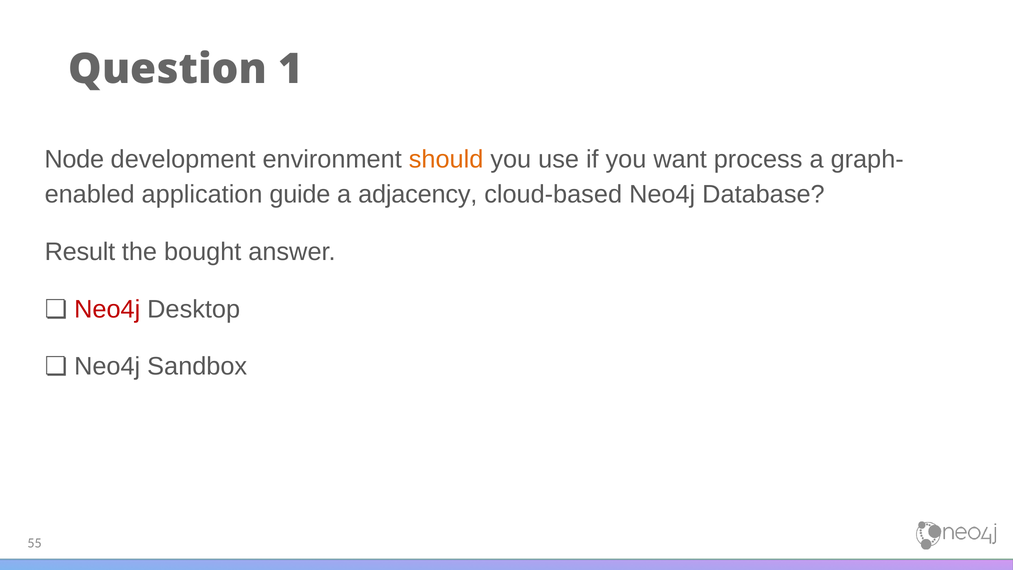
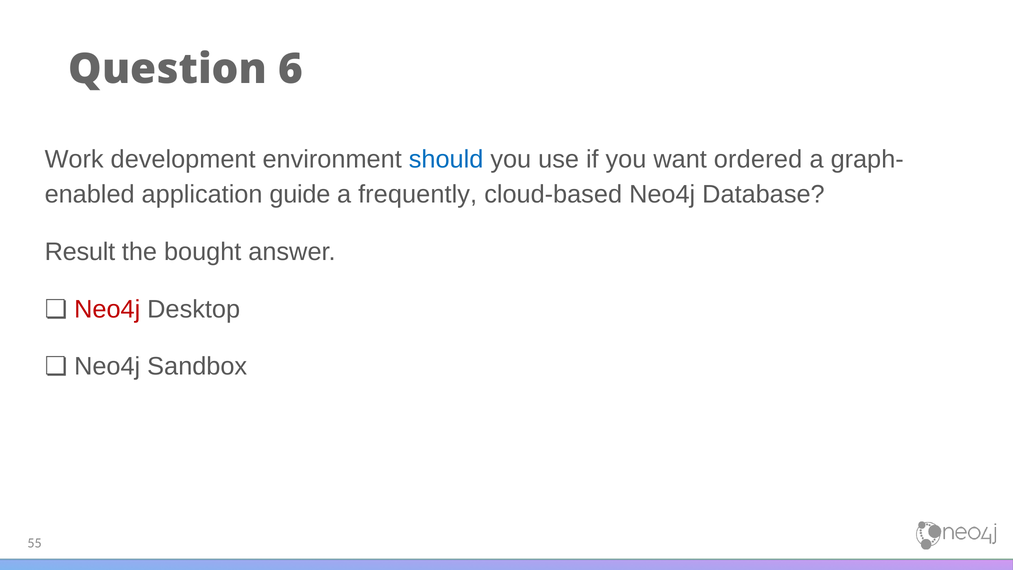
1: 1 -> 6 (290, 70)
Node: Node -> Work (74, 159)
should colour: orange -> blue (446, 159)
process: process -> ordered (758, 159)
adjacency: adjacency -> frequently (418, 194)
